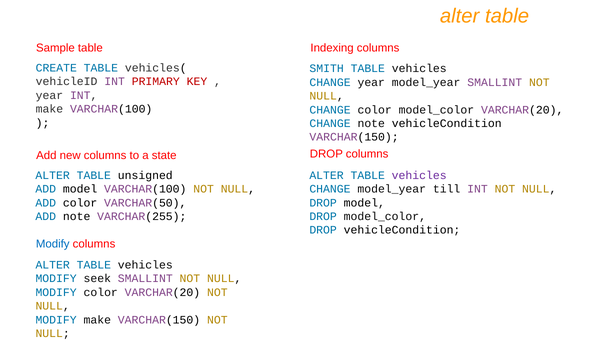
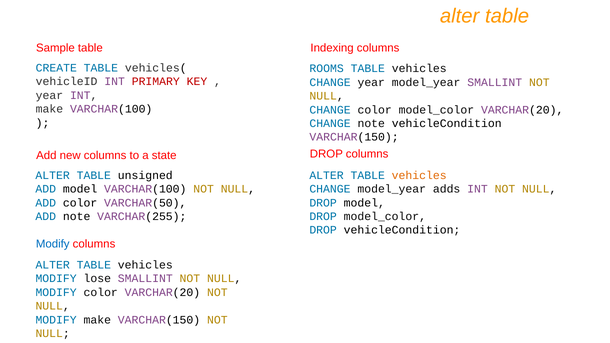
SMITH: SMITH -> ROOMS (327, 69)
vehicles colour: purple -> orange (419, 175)
till: till -> adds (447, 189)
seek: seek -> lose (97, 279)
